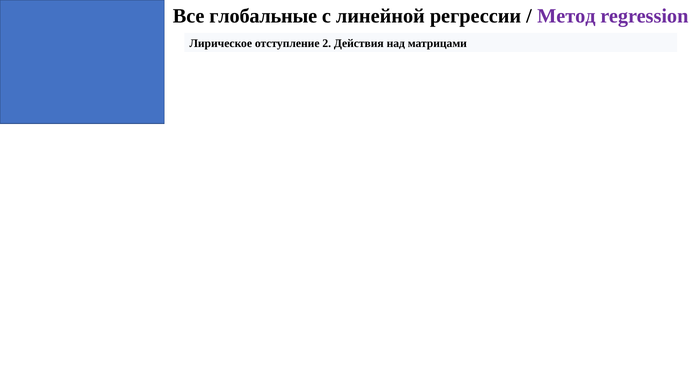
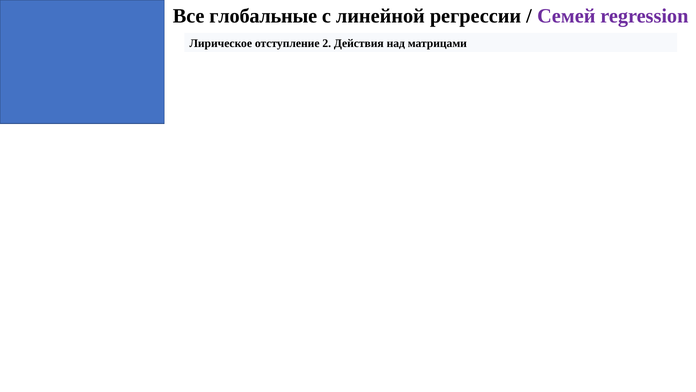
Метод: Метод -> Семей (566, 16)
